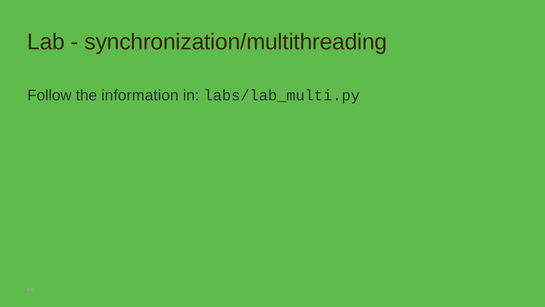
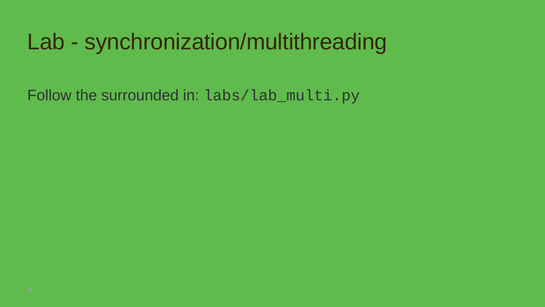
information: information -> surrounded (140, 95)
